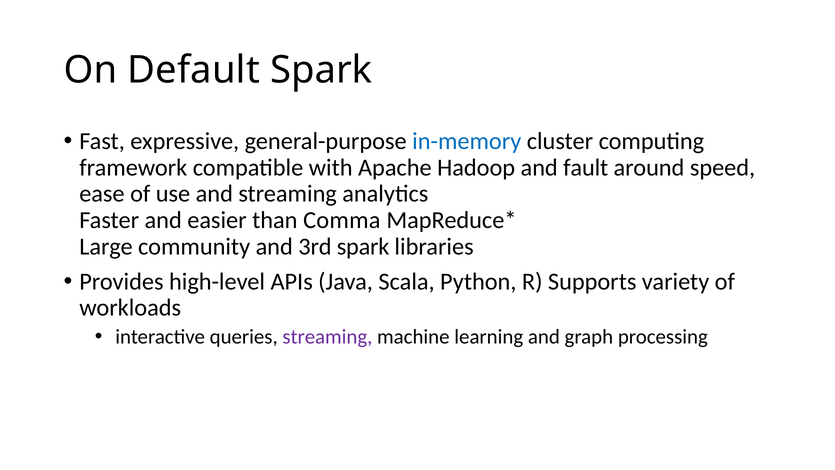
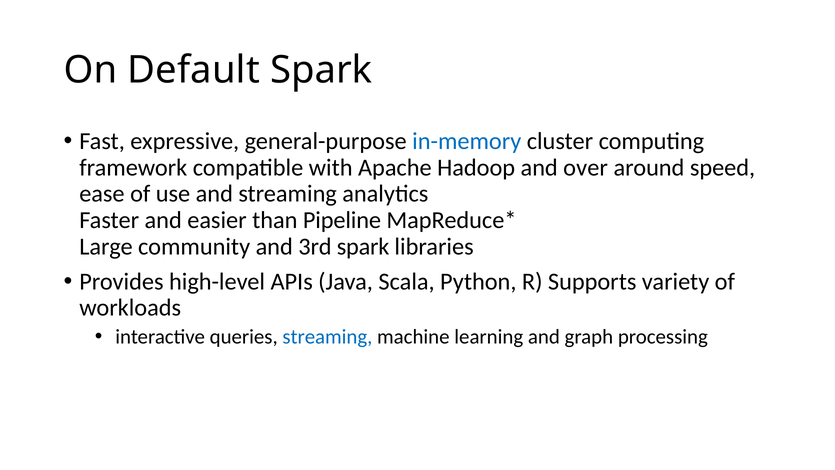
fault: fault -> over (586, 167)
Comma: Comma -> Pipeline (342, 220)
streaming colour: purple -> blue (327, 337)
